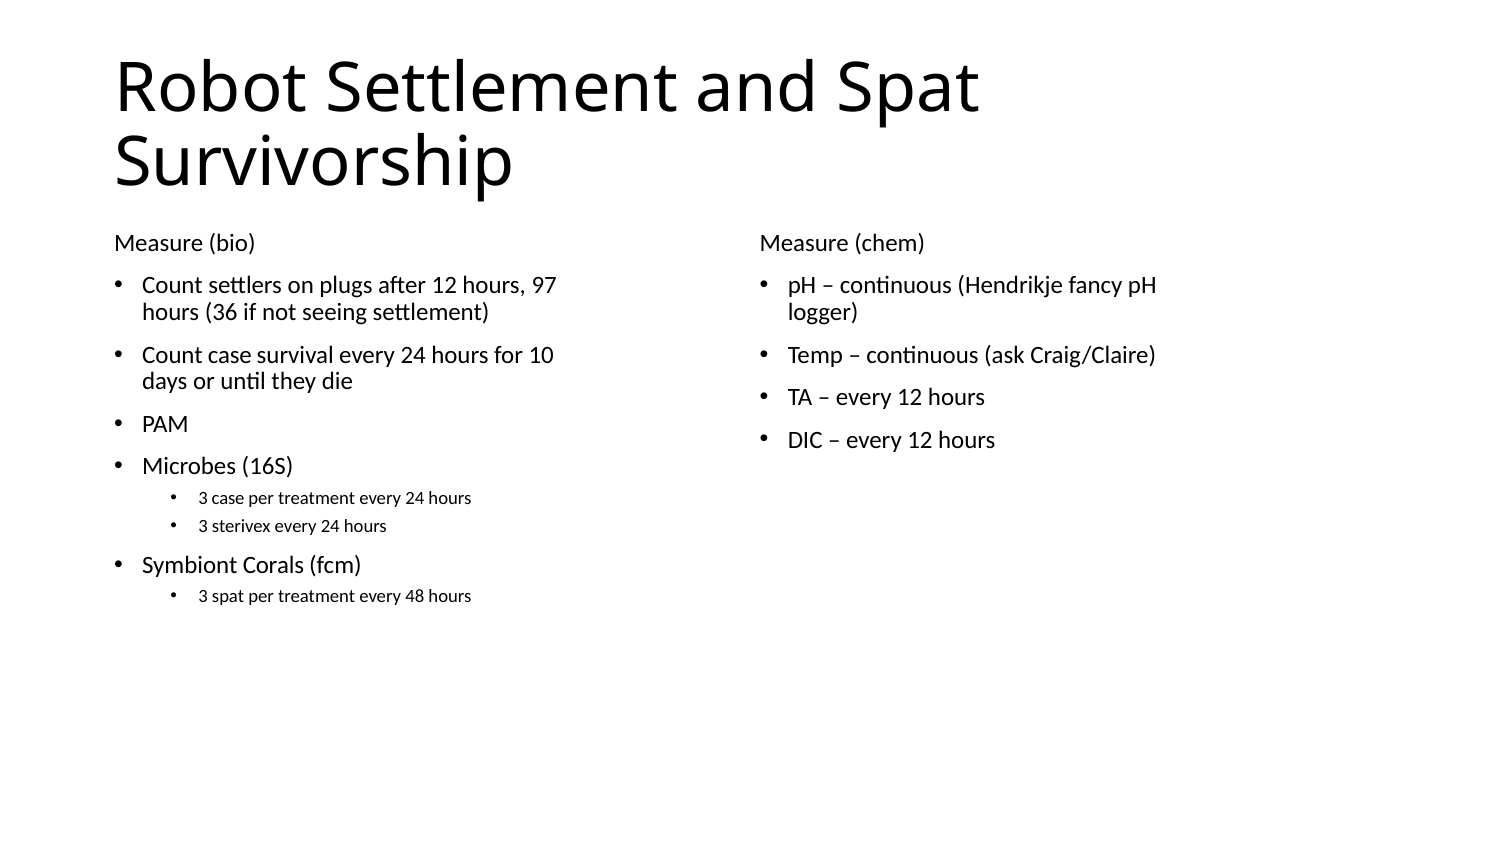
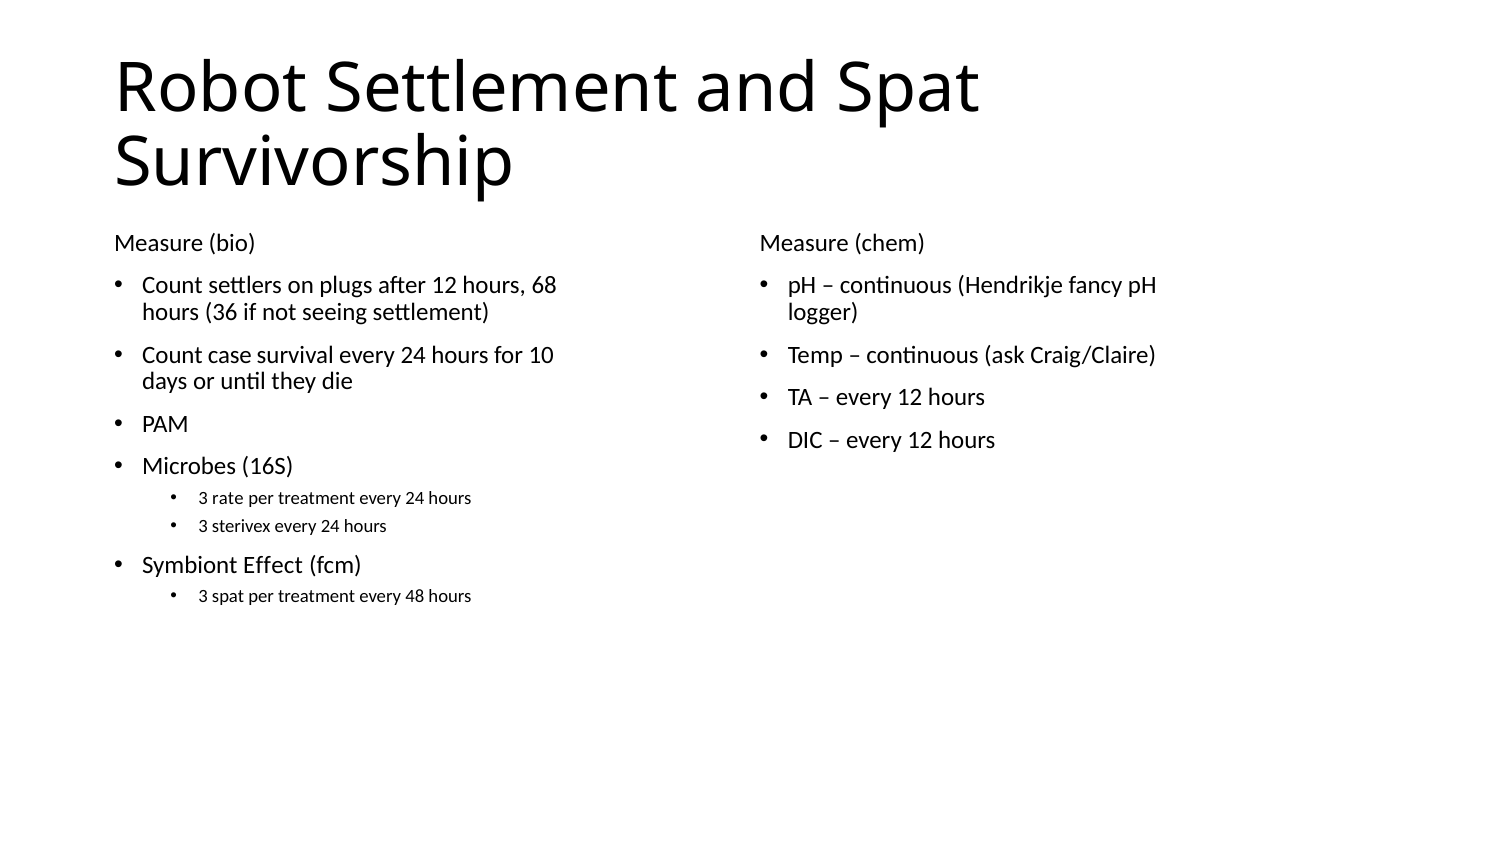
97: 97 -> 68 (544, 286)
3 case: case -> rate (228, 498)
Corals: Corals -> Effect (273, 565)
